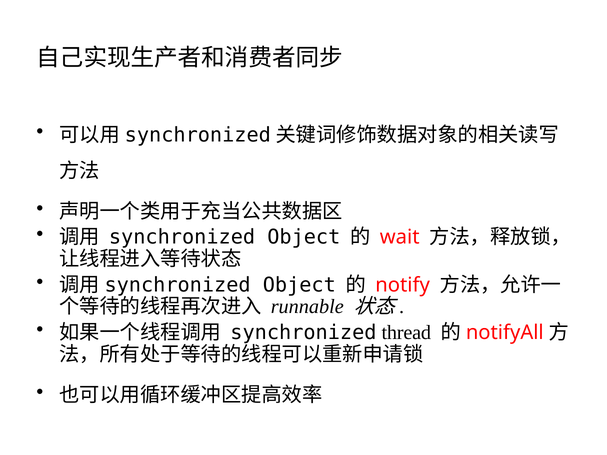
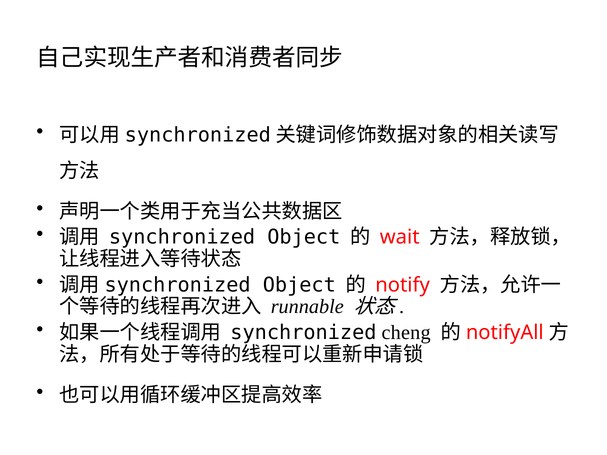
thread: thread -> cheng (406, 333)
